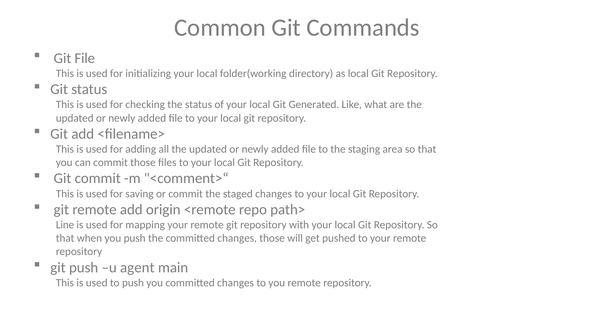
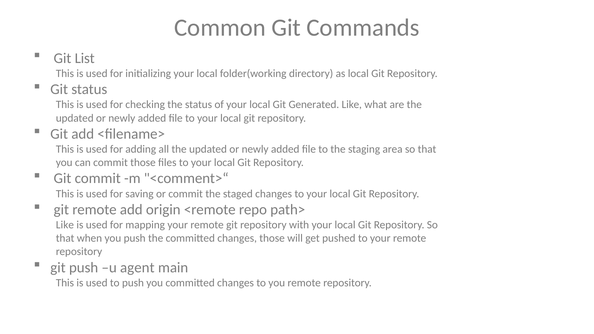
Git File: File -> List (85, 58)
Line: Line -> Like (65, 225)
